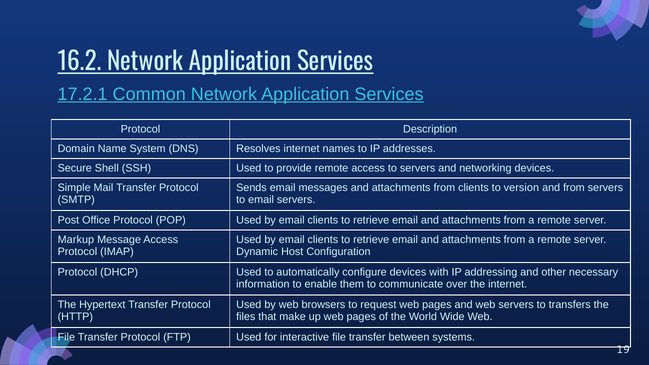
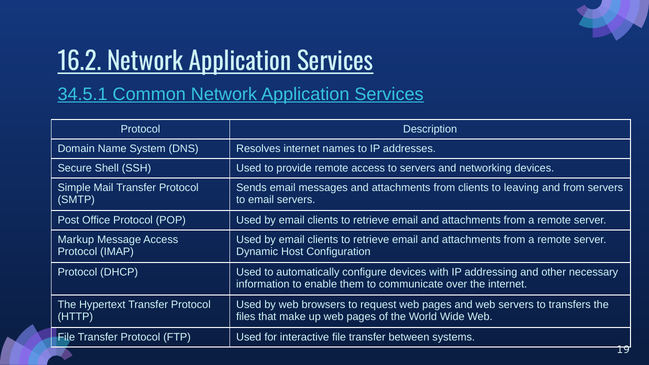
17.2.1: 17.2.1 -> 34.5.1 (83, 94)
version: version -> leaving (521, 188)
